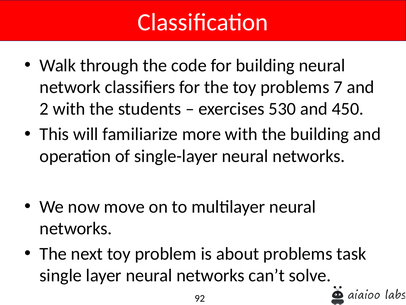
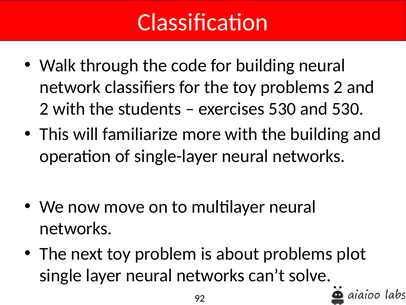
problems 7: 7 -> 2 (338, 87)
and 450: 450 -> 530 (348, 109)
task: task -> plot (351, 253)
